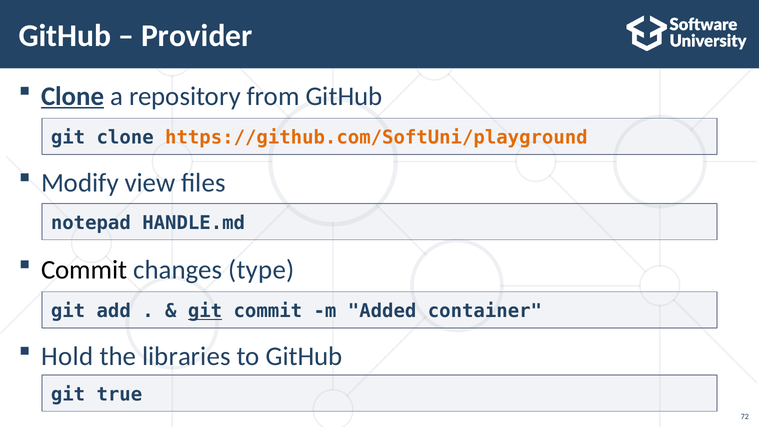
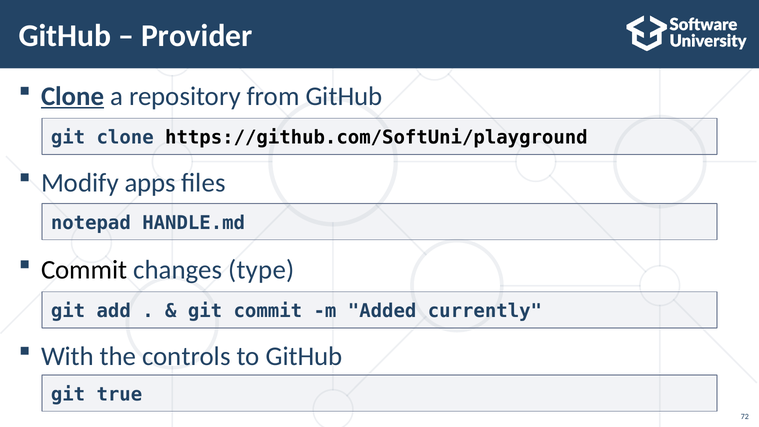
https://github.com/SoftUni/playground colour: orange -> black (376, 138)
view: view -> apps (150, 183)
git underline: present -> none (205, 311)
container: container -> currently (485, 311)
Hold: Hold -> With (67, 356)
libraries: libraries -> controls (186, 356)
